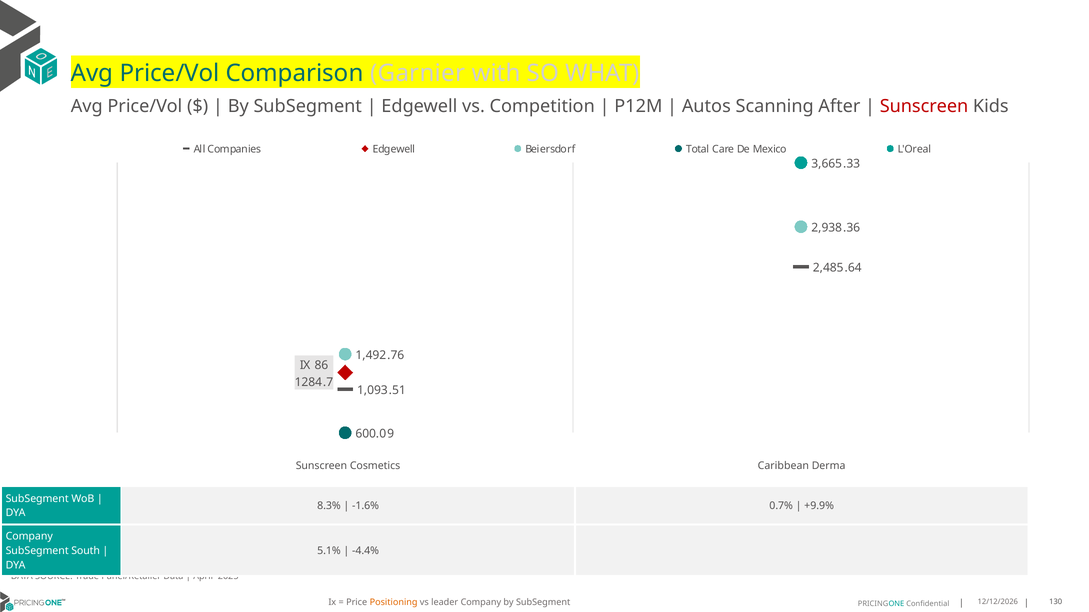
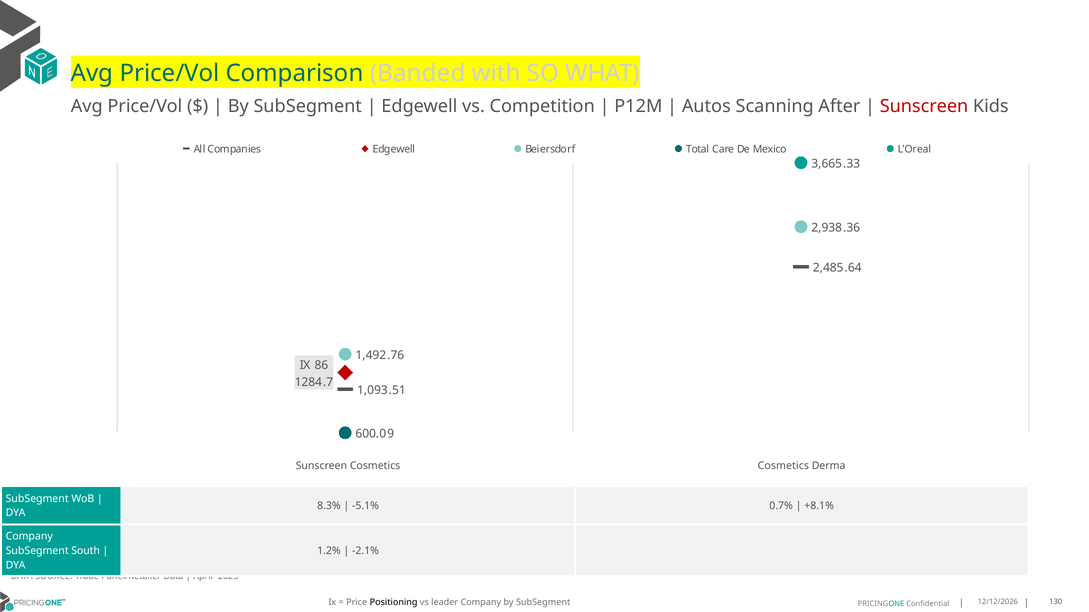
Garnier: Garnier -> Banded (418, 73)
Cosmetics Caribbean: Caribbean -> Cosmetics (783, 466)
-1.6%: -1.6% -> -5.1% (366, 506)
+9.9%: +9.9% -> +8.1% (819, 506)
5.1%: 5.1% -> 1.2% (329, 551)
-4.4%: -4.4% -> -2.1% (366, 551)
Positioning colour: orange -> black (394, 603)
